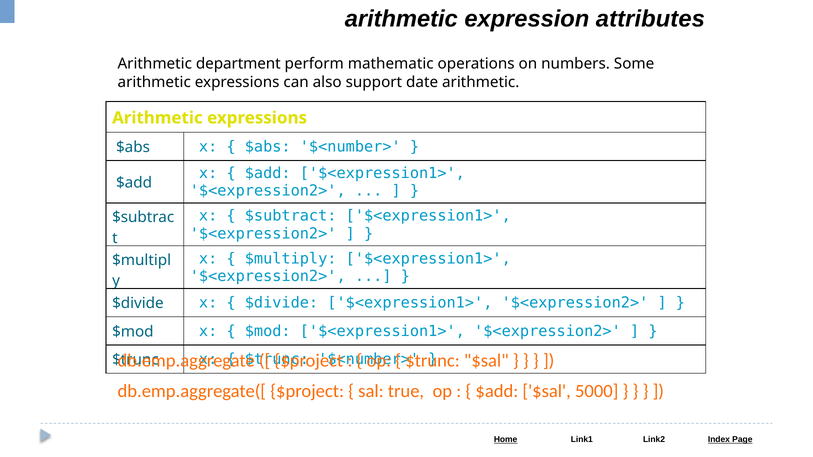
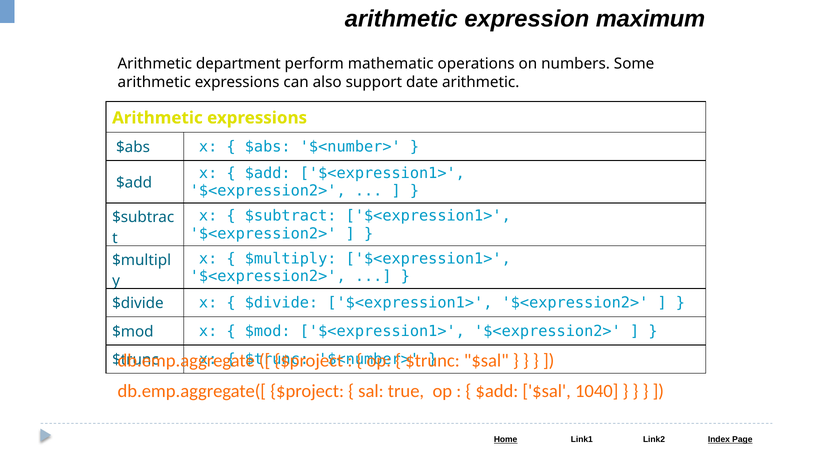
attributes: attributes -> maximum (651, 19)
5000: 5000 -> 1040 (597, 391)
